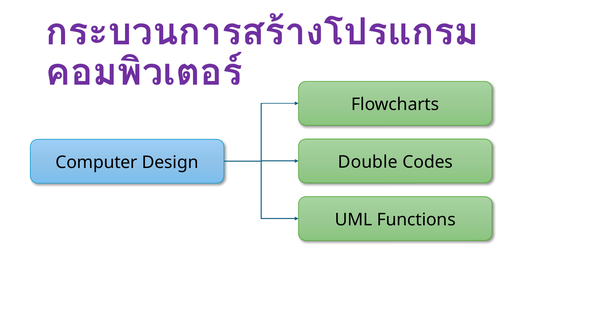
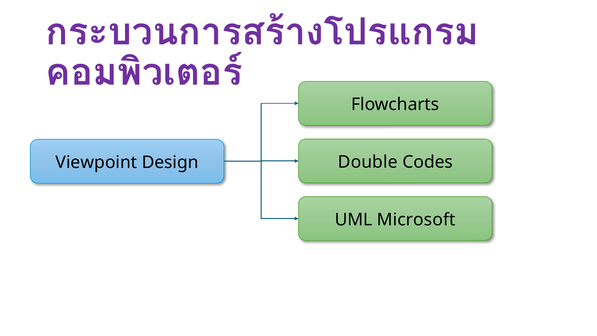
Computer: Computer -> Viewpoint (96, 162)
Functions: Functions -> Microsoft (416, 220)
